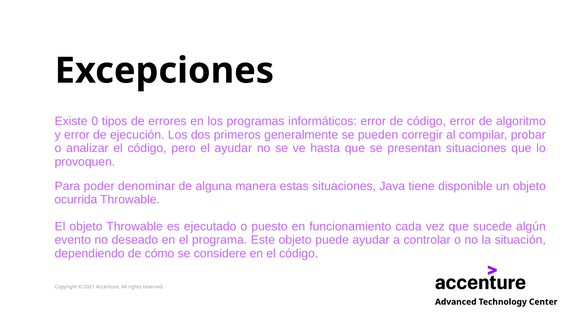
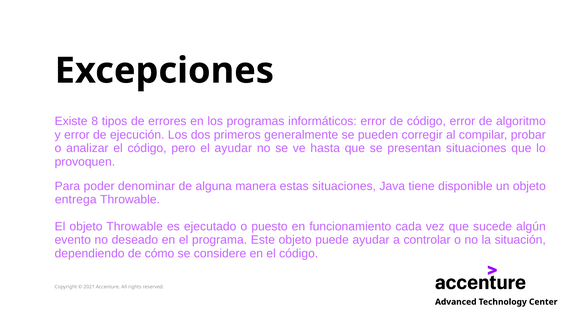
0: 0 -> 8 (95, 121)
ocurrida: ocurrida -> entrega (76, 200)
